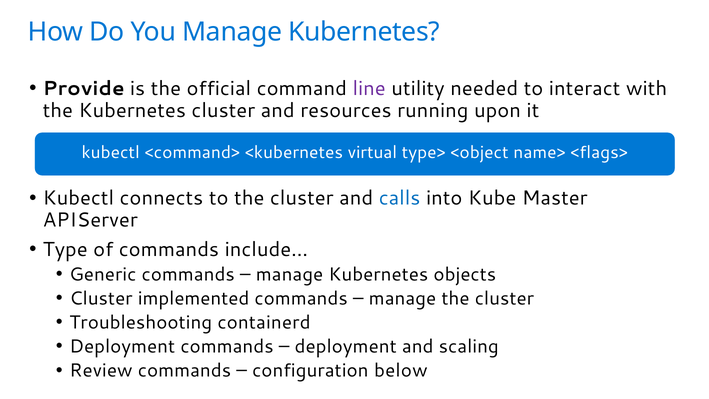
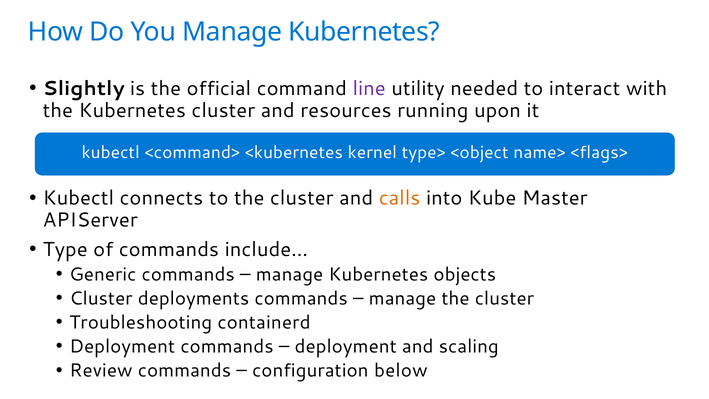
Provide: Provide -> Slightly (84, 88)
virtual: virtual -> kernel (372, 152)
calls colour: blue -> orange (400, 198)
implemented: implemented -> deployments (194, 298)
